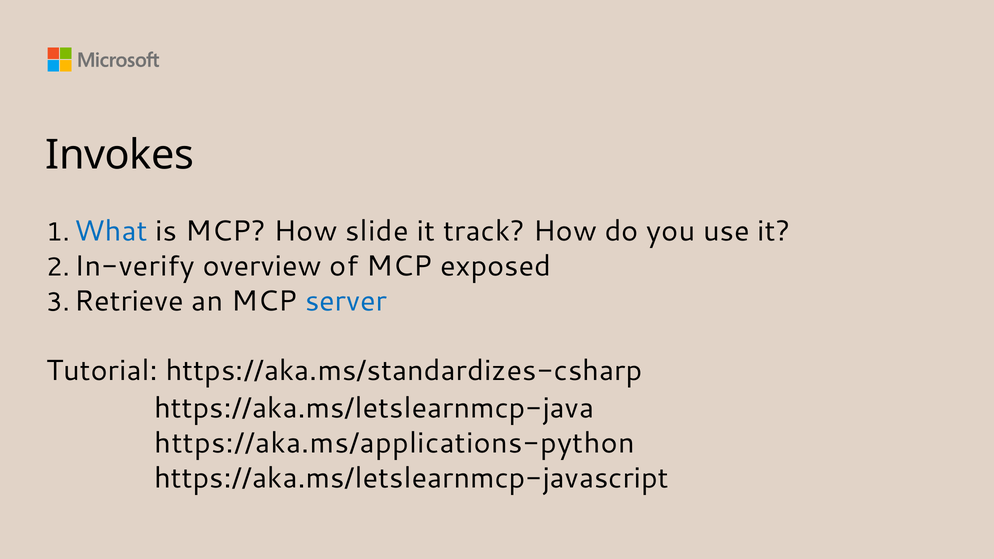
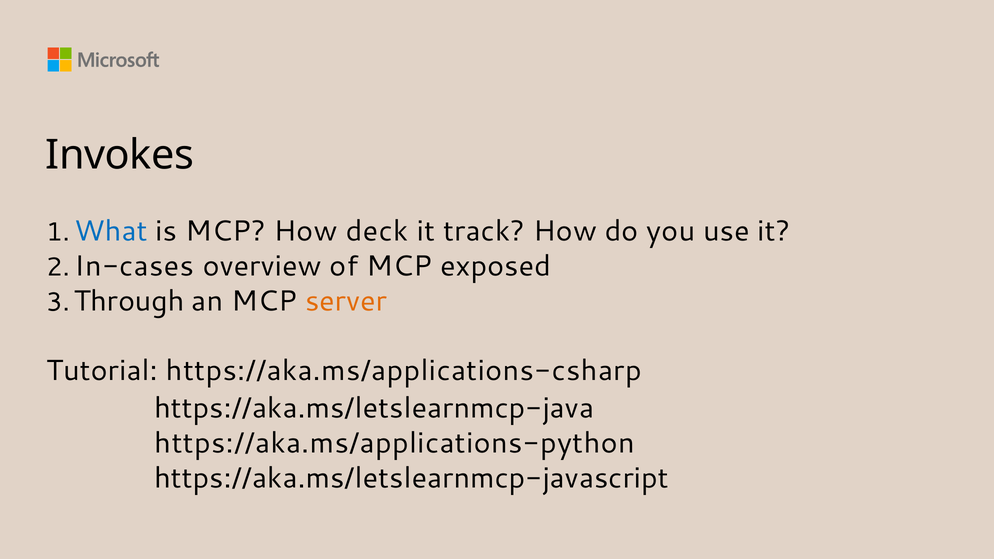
slide: slide -> deck (377, 231)
In-verify: In-verify -> In-cases (134, 266)
Retrieve: Retrieve -> Through (129, 301)
server colour: blue -> orange (346, 301)
https://aka.ms/standardizes-csharp: https://aka.ms/standardizes-csharp -> https://aka.ms/applications-csharp (404, 371)
